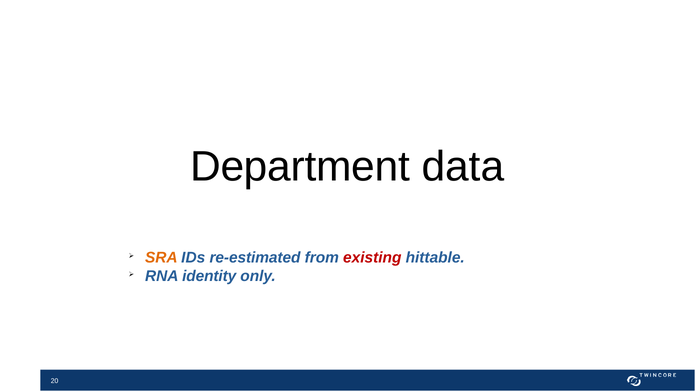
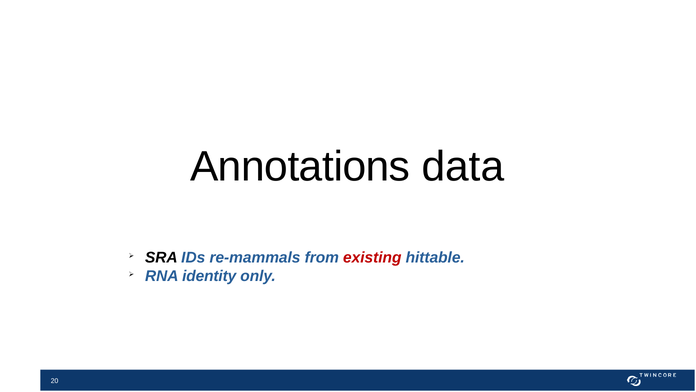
Department: Department -> Annotations (300, 167)
SRA colour: orange -> black (161, 257)
re-estimated: re-estimated -> re-mammals (255, 257)
